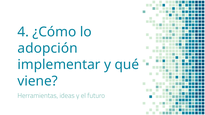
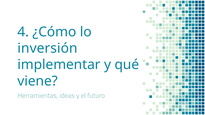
adopción: adopción -> inversión (48, 48)
